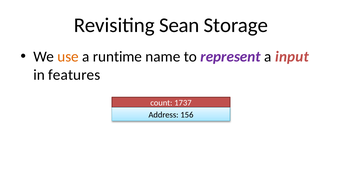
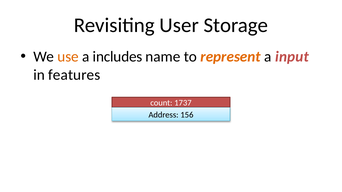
Sean: Sean -> User (179, 25)
runtime: runtime -> includes (118, 57)
represent colour: purple -> orange (231, 57)
